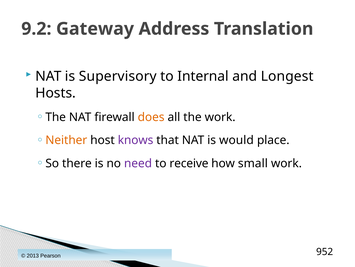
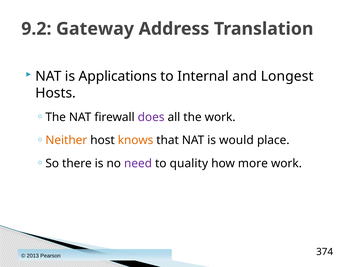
Supervisory: Supervisory -> Applications (118, 76)
does colour: orange -> purple (151, 117)
knows colour: purple -> orange (136, 140)
receive: receive -> quality (189, 163)
small: small -> more (253, 163)
952: 952 -> 374 (325, 251)
